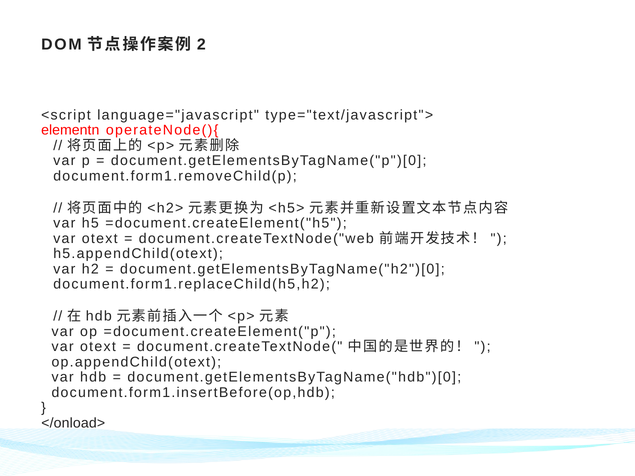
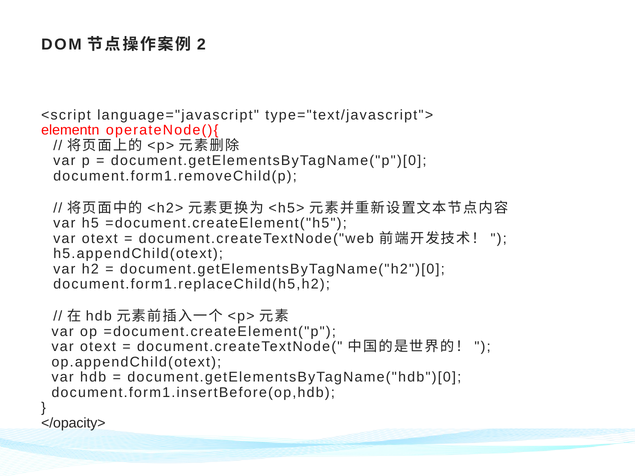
</onload>: </onload> -> </opacity> (73, 423)
